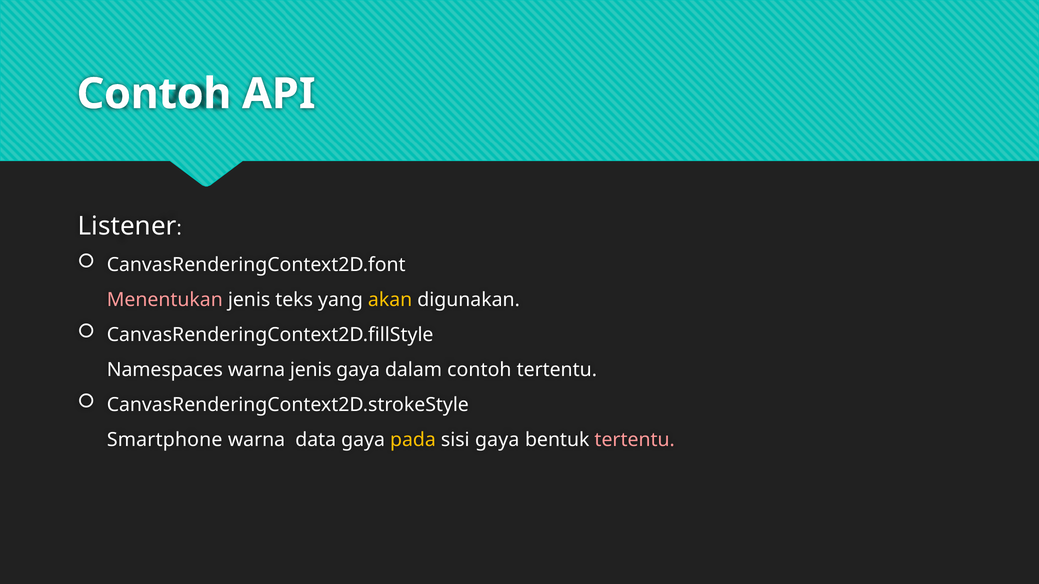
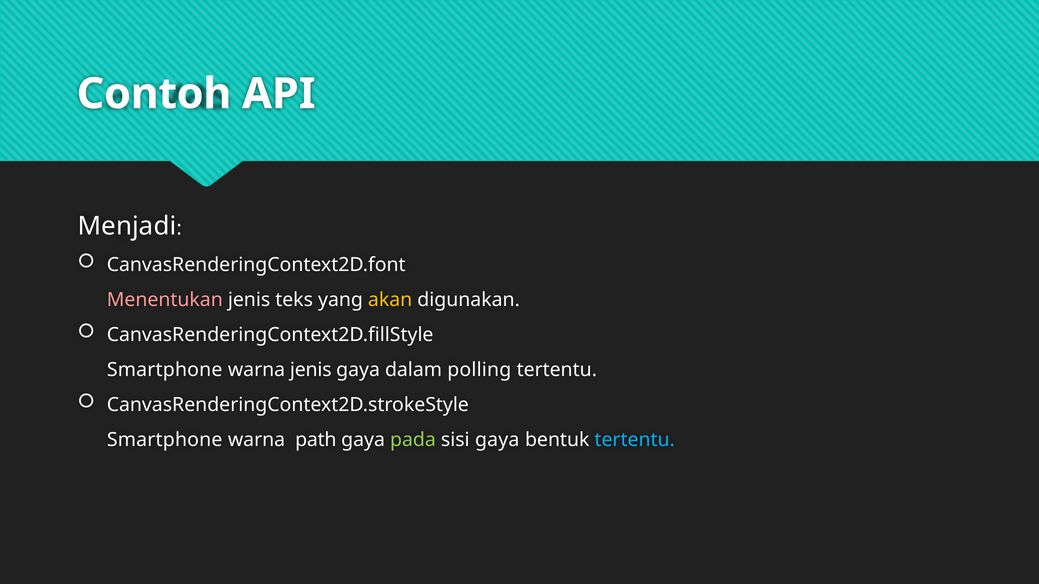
Listener: Listener -> Menjadi (127, 226)
Namespaces: Namespaces -> Smartphone (165, 370)
dalam contoh: contoh -> polling (479, 370)
data: data -> path (316, 440)
pada colour: yellow -> light green (413, 440)
tertentu colour: pink -> light blue (635, 440)
